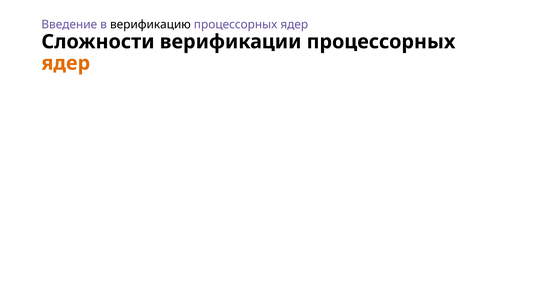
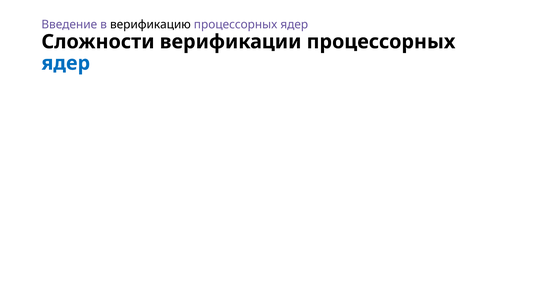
ядер colour: orange -> blue (66, 63)
